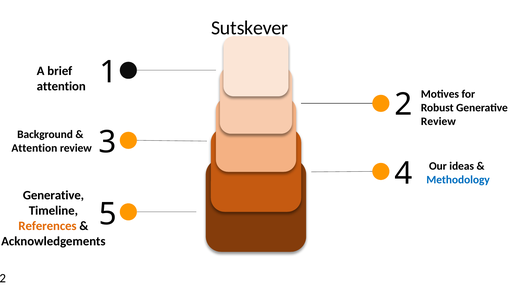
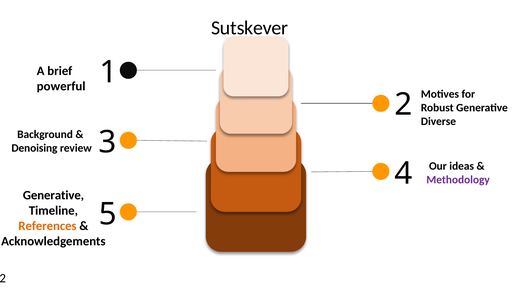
attention: attention -> powerful (61, 86)
Review: Review -> Diverse (438, 121)
Attention: Attention -> Denoising (34, 148)
Methodology colour: blue -> purple (458, 180)
